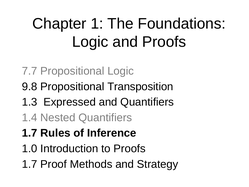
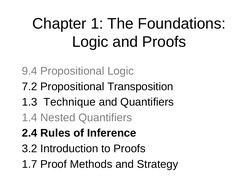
7.7: 7.7 -> 9.4 (30, 71)
9.8: 9.8 -> 7.2 (30, 86)
Expressed: Expressed -> Technique (70, 102)
1.7: 1.7 -> 2.4 (30, 133)
1.0: 1.0 -> 3.2 (30, 148)
